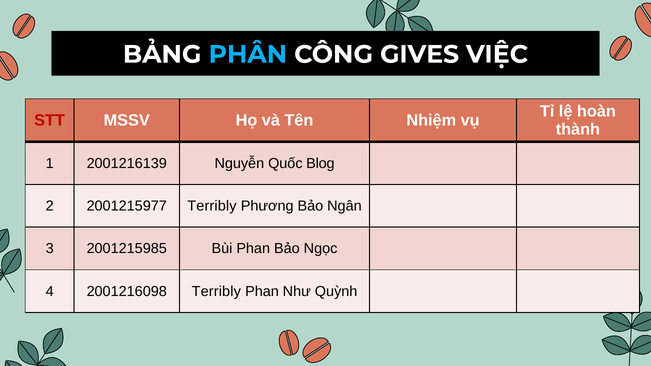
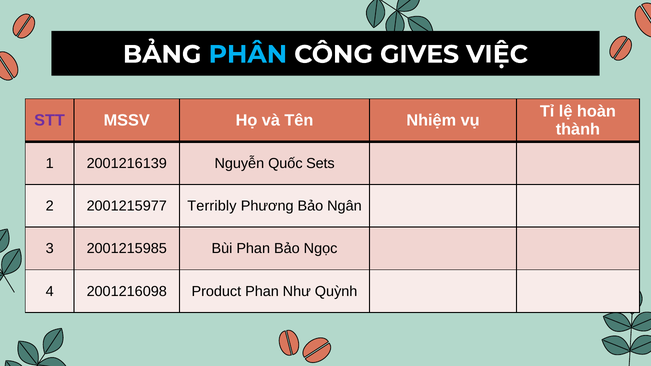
STT colour: red -> purple (50, 121)
Blog: Blog -> Sets (320, 163)
2001216098 Terribly: Terribly -> Product (216, 291)
